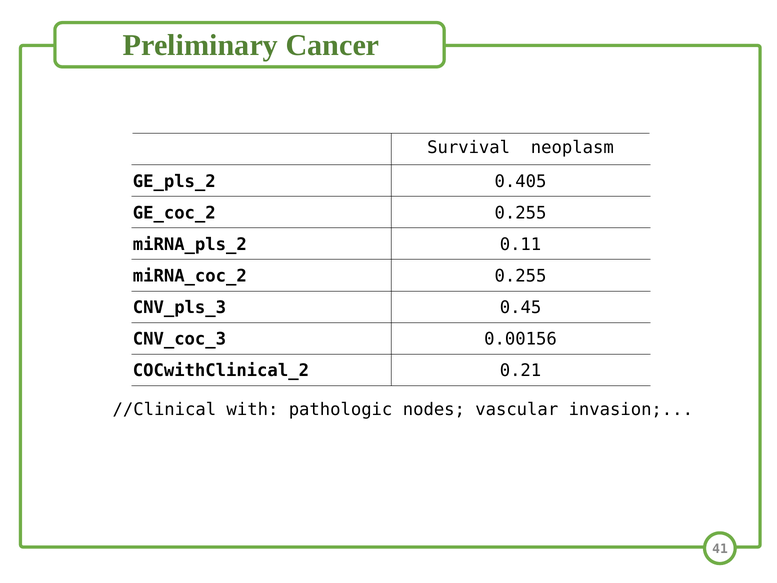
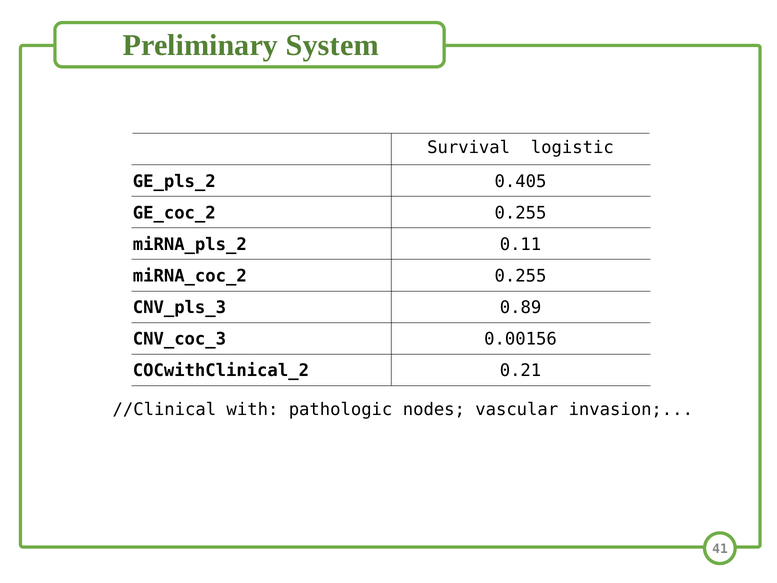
Cancer: Cancer -> System (332, 45)
neoplasm: neoplasm -> logistic (572, 147)
0.45: 0.45 -> 0.89 (521, 307)
